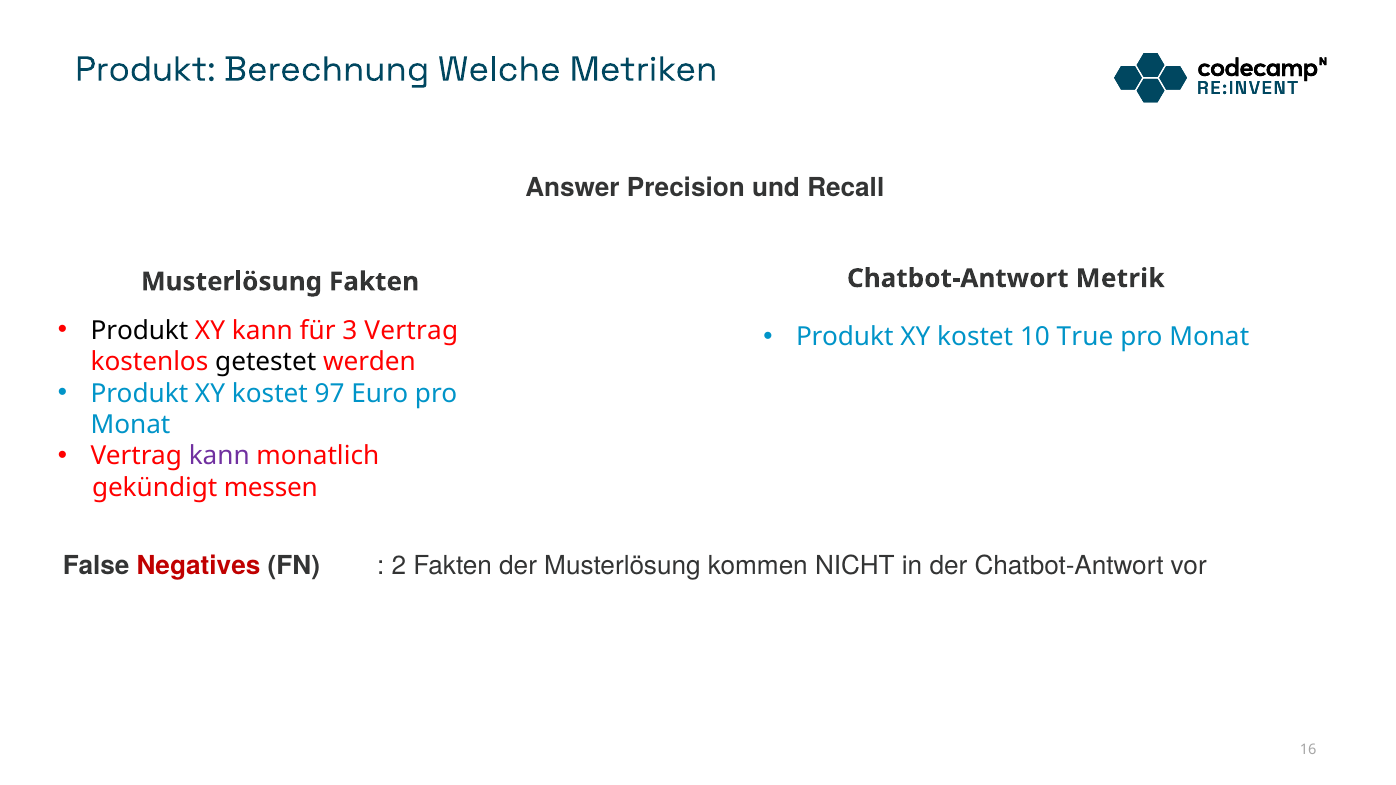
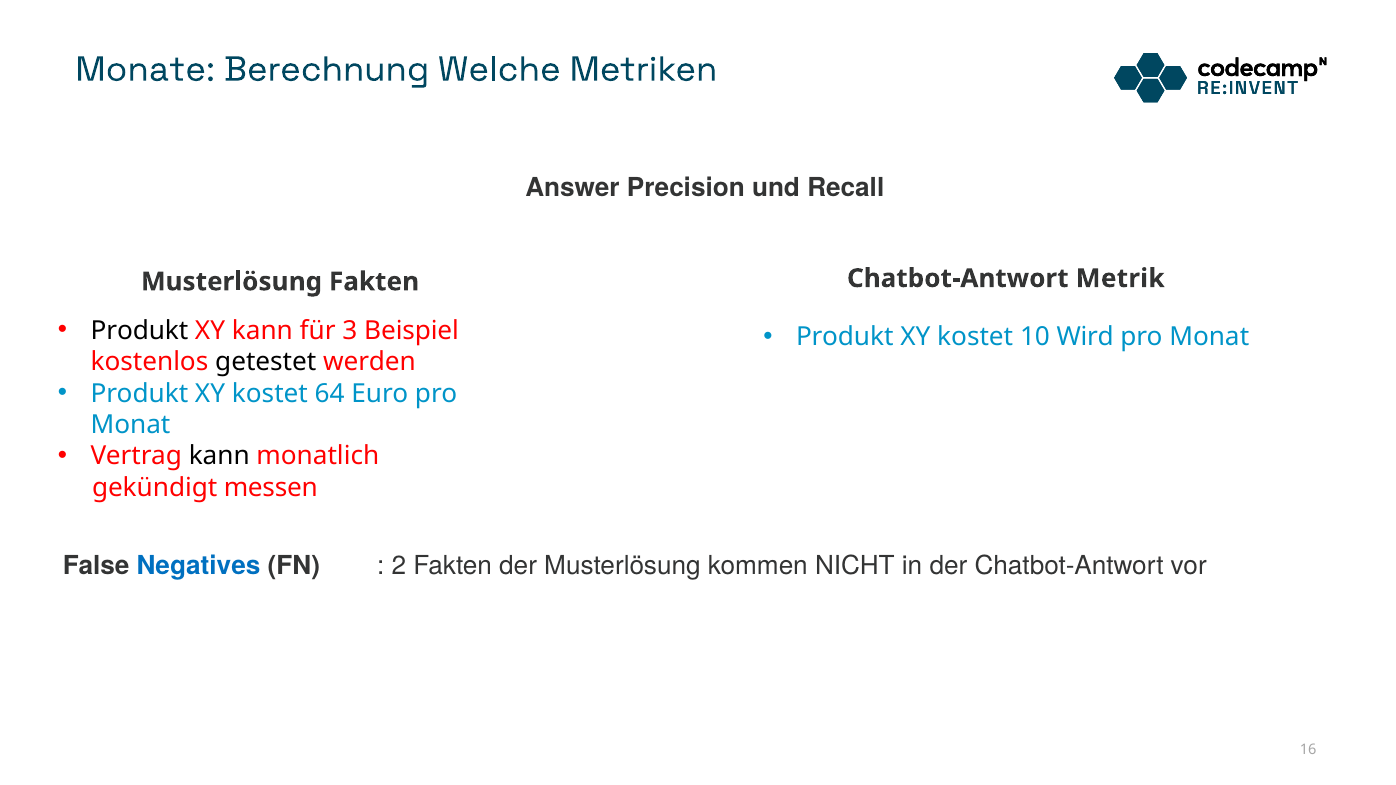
Produkt: Produkt -> Monate (145, 69)
3 Vertrag: Vertrag -> Beispiel (412, 331)
True: True -> Wird (1085, 337)
97: 97 -> 64 (330, 394)
kann colour: purple -> black (219, 456)
Negatives colour: red -> blue (198, 566)
